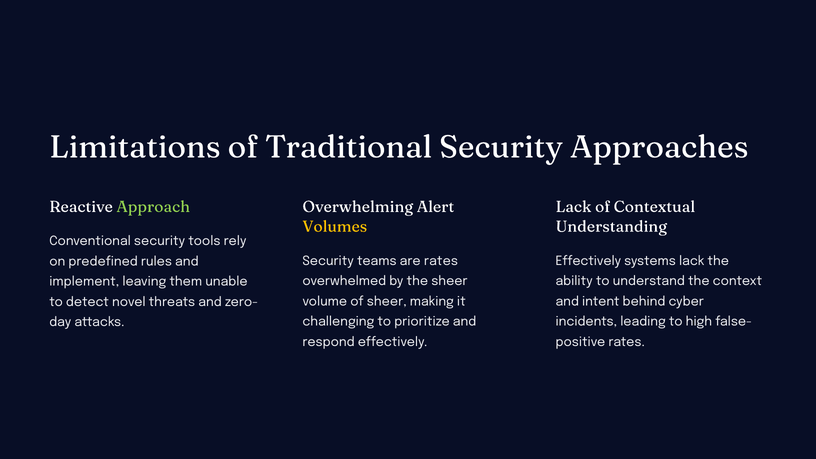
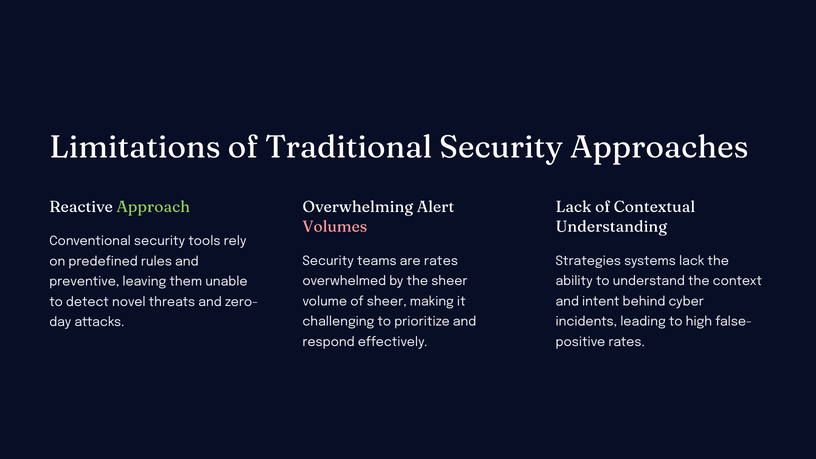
Volumes colour: yellow -> pink (335, 226)
Effectively: Effectively -> Strategies (588, 261)
implement: implement -> preventive (84, 282)
